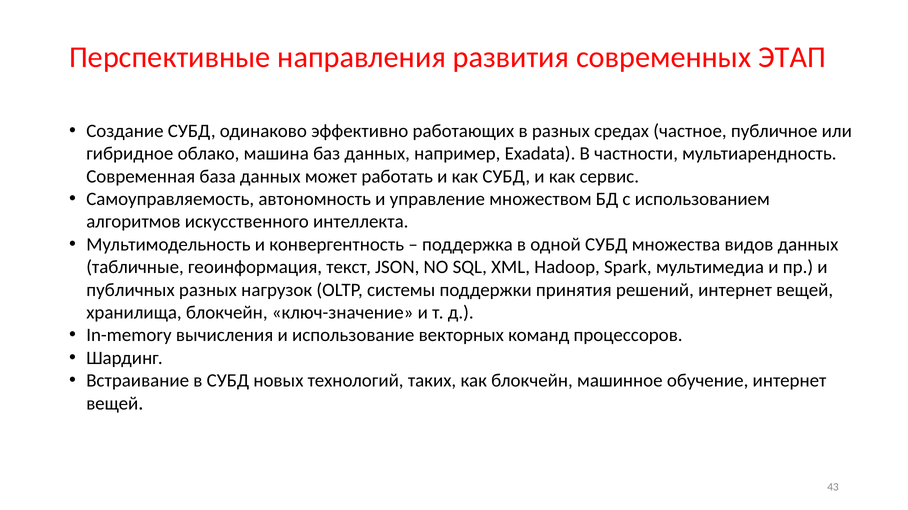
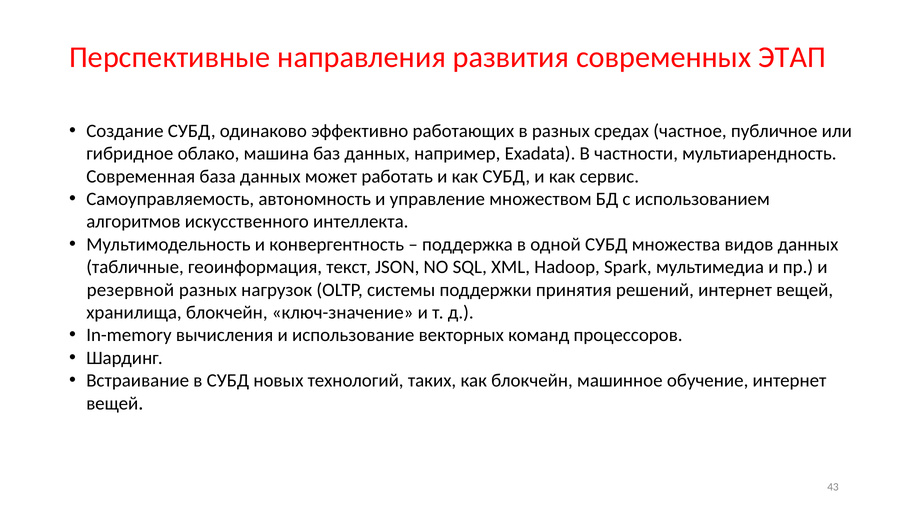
публичных: публичных -> резервной (130, 290)
